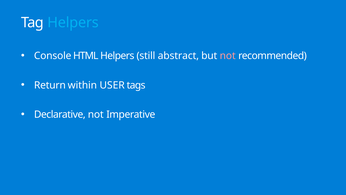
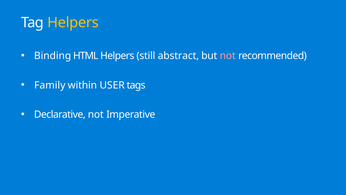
Helpers colour: light blue -> yellow (73, 23)
Console: Console -> Binding (53, 56)
Return: Return -> Family (50, 85)
